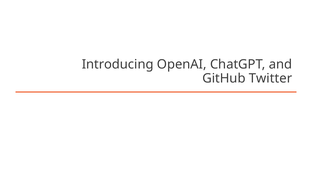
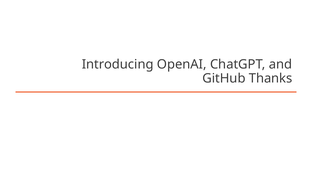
Twitter: Twitter -> Thanks (271, 79)
